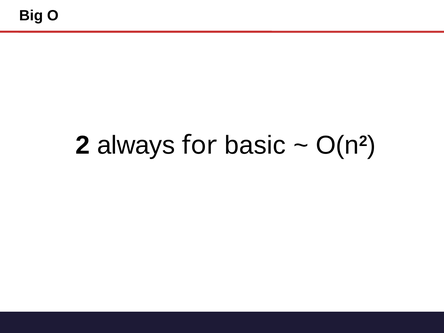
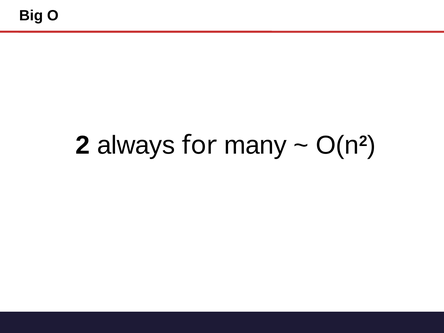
basic: basic -> many (255, 145)
